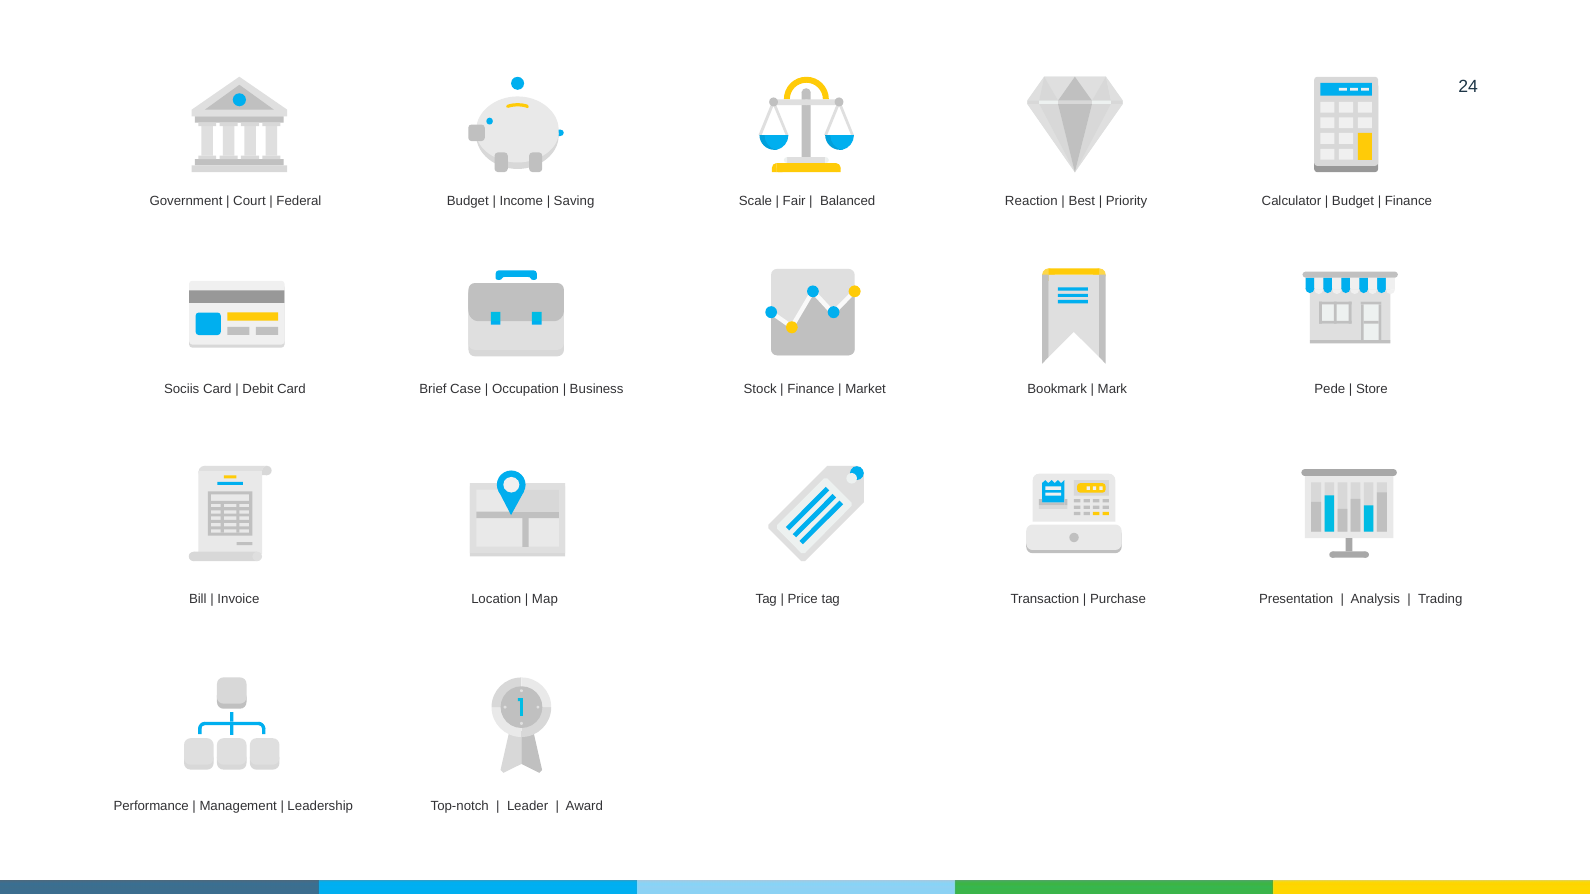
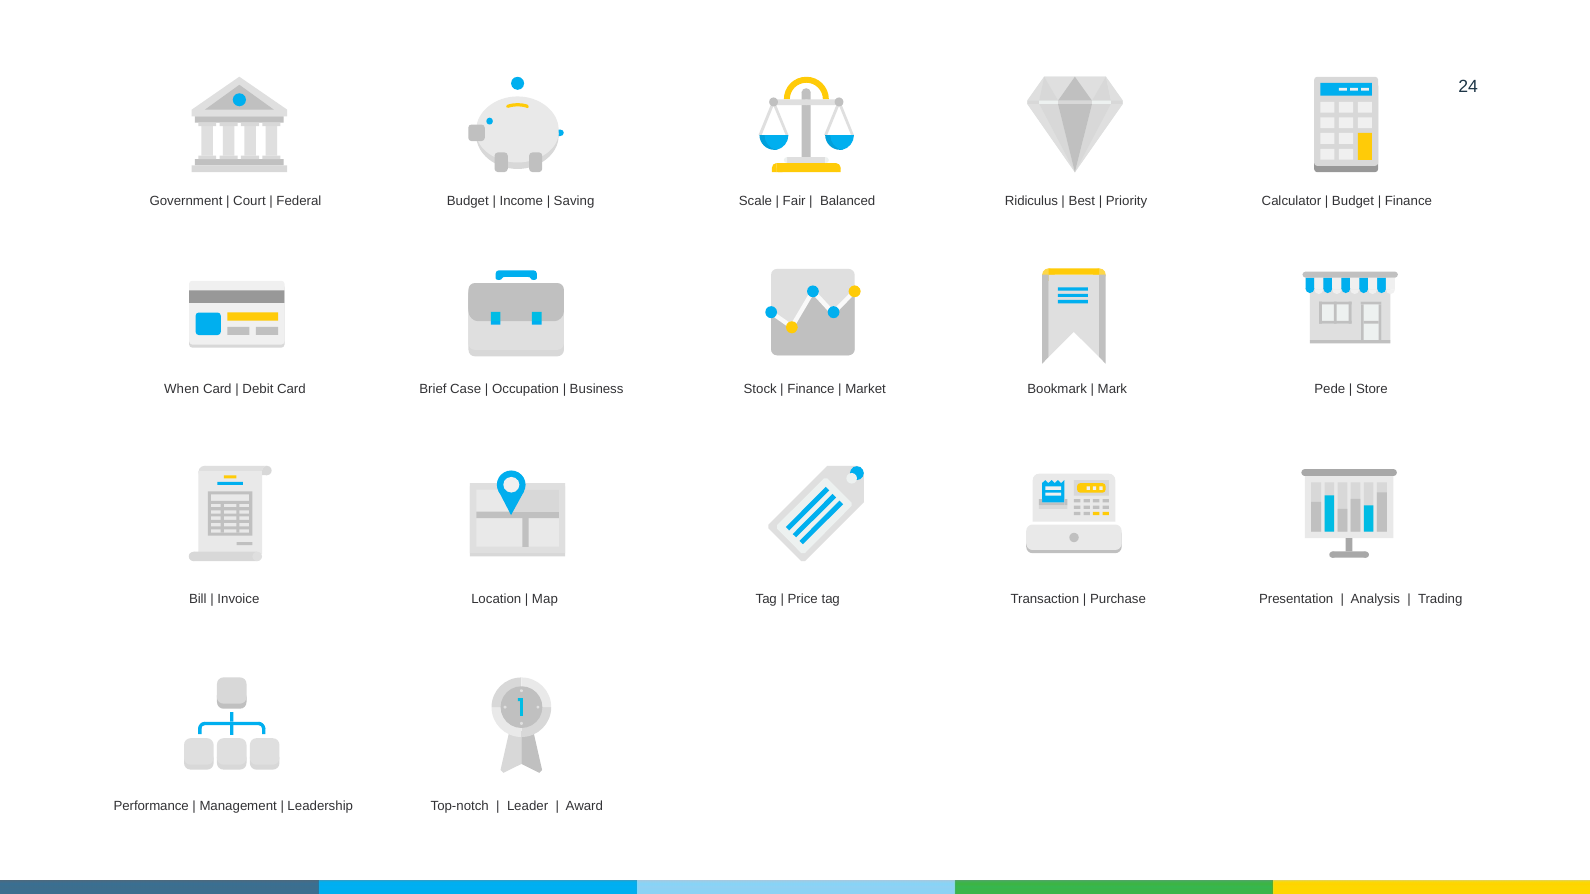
Reaction: Reaction -> Ridiculus (1031, 201)
Sociis: Sociis -> When (182, 389)
